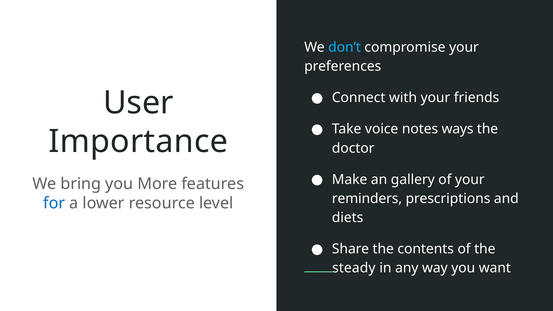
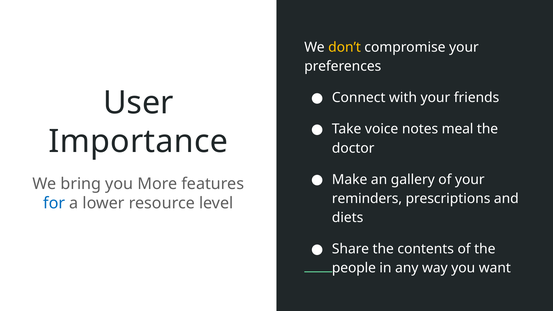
don’t colour: light blue -> yellow (345, 47)
ways: ways -> meal (458, 129)
steady: steady -> people (354, 268)
